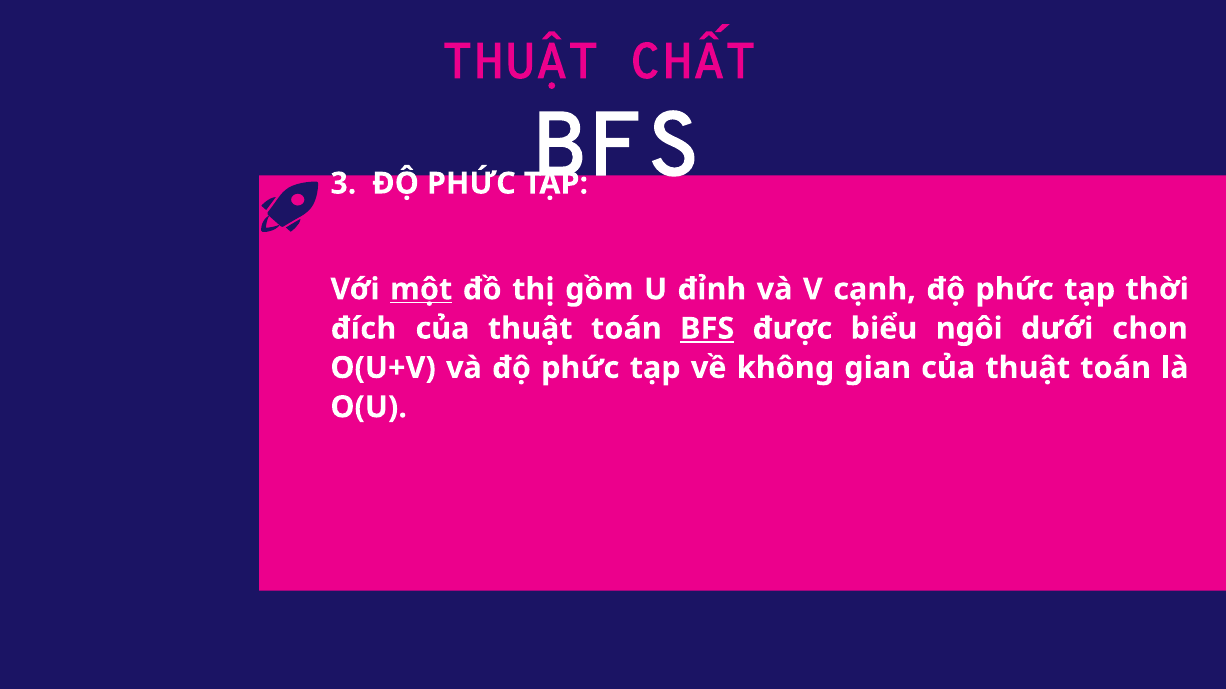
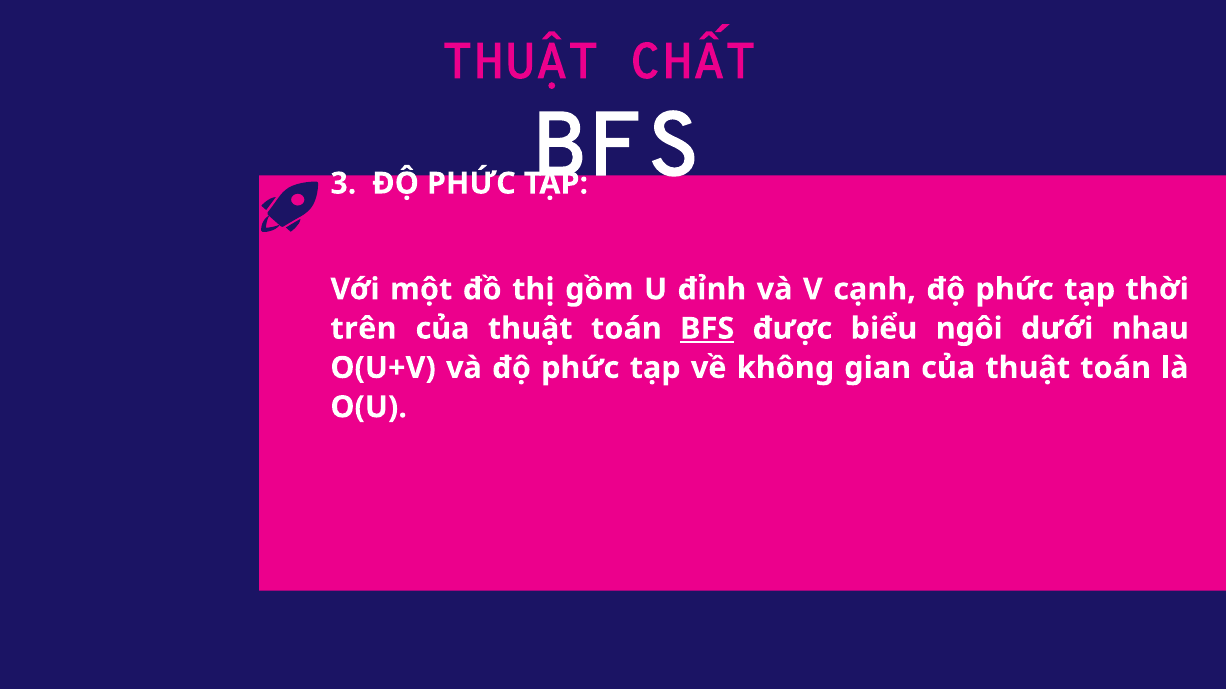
một underline: present -> none (421, 290)
đích: đích -> trên (364, 329)
chọn: chọn -> nhau (1150, 329)
